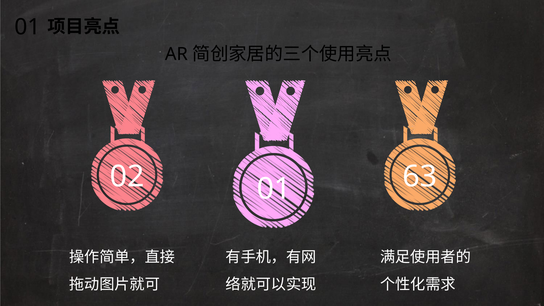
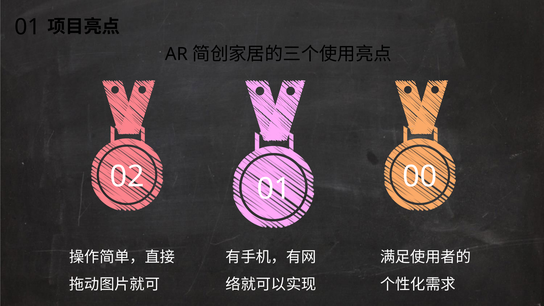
63: 63 -> 00 (420, 177)
